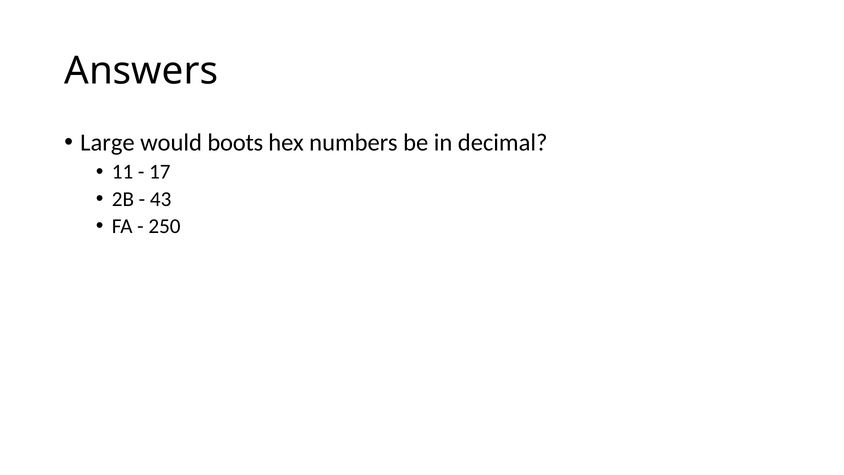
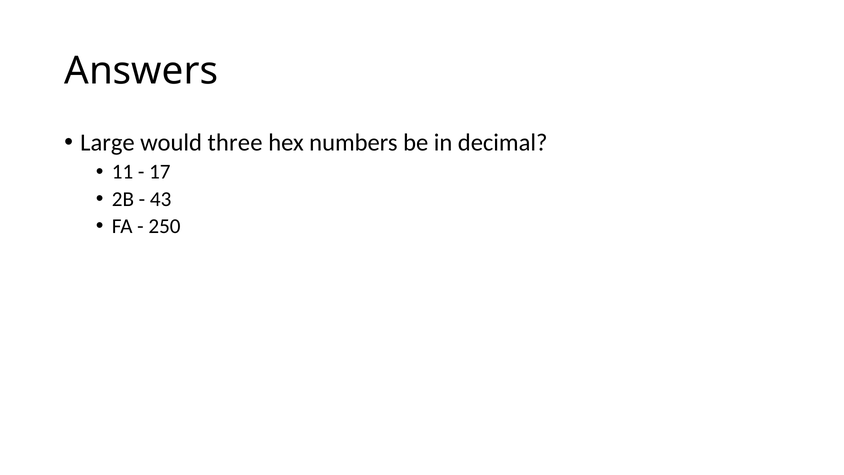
boots: boots -> three (235, 143)
